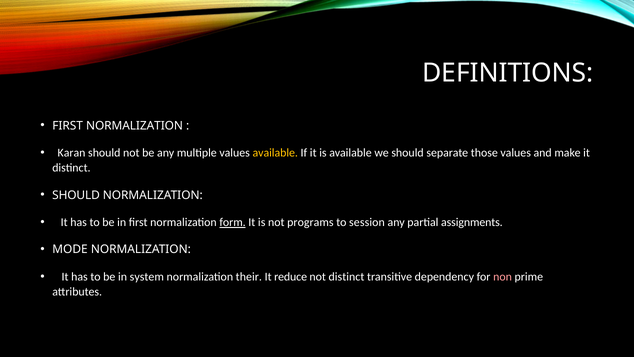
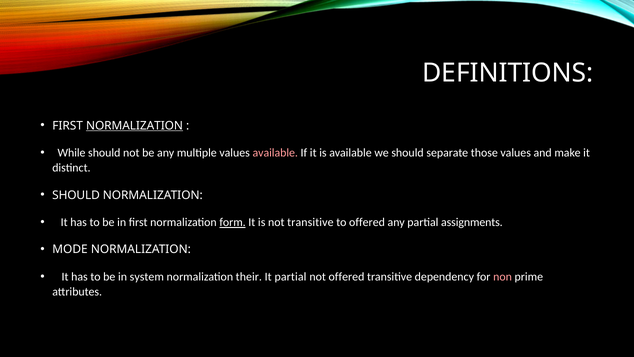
NORMALIZATION underline: none -> present (135, 125)
Karan: Karan -> While (72, 153)
available colour: yellow -> pink (275, 153)
not programs: programs -> transitive (310, 222)
to session: session -> offered (367, 222)
It reduce: reduce -> partial (290, 276)
not distinct: distinct -> offered (346, 276)
